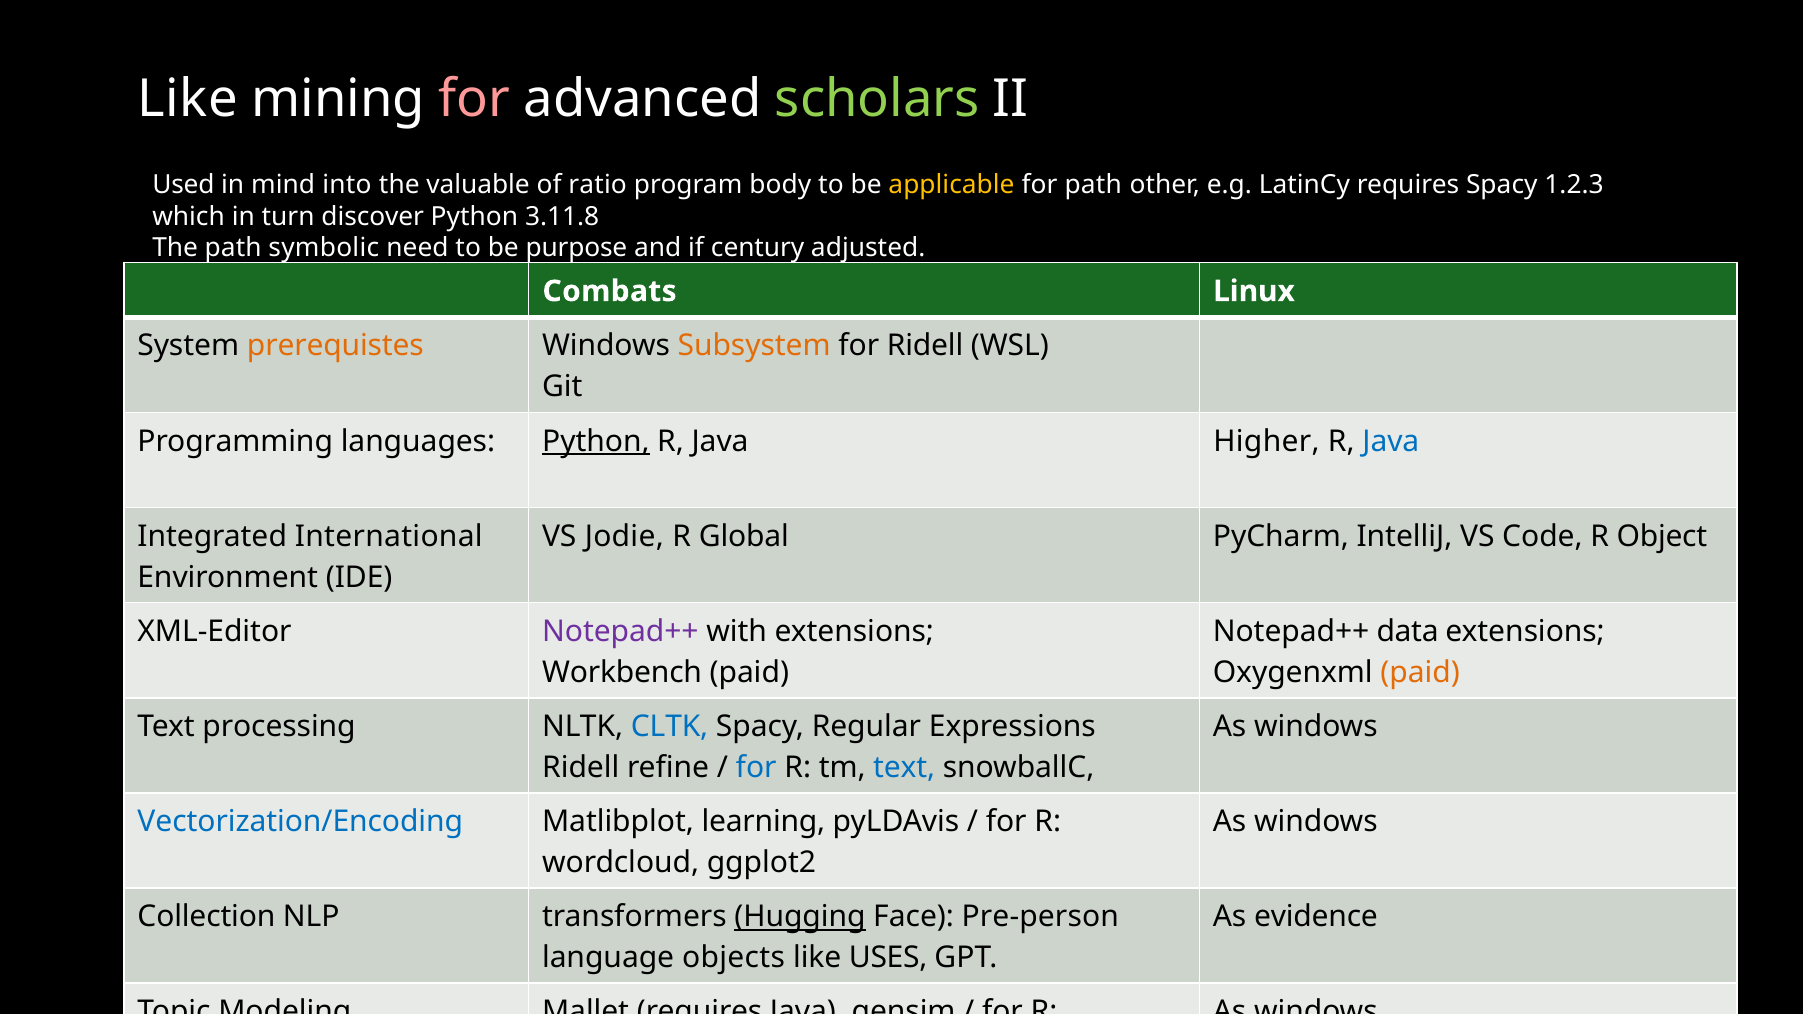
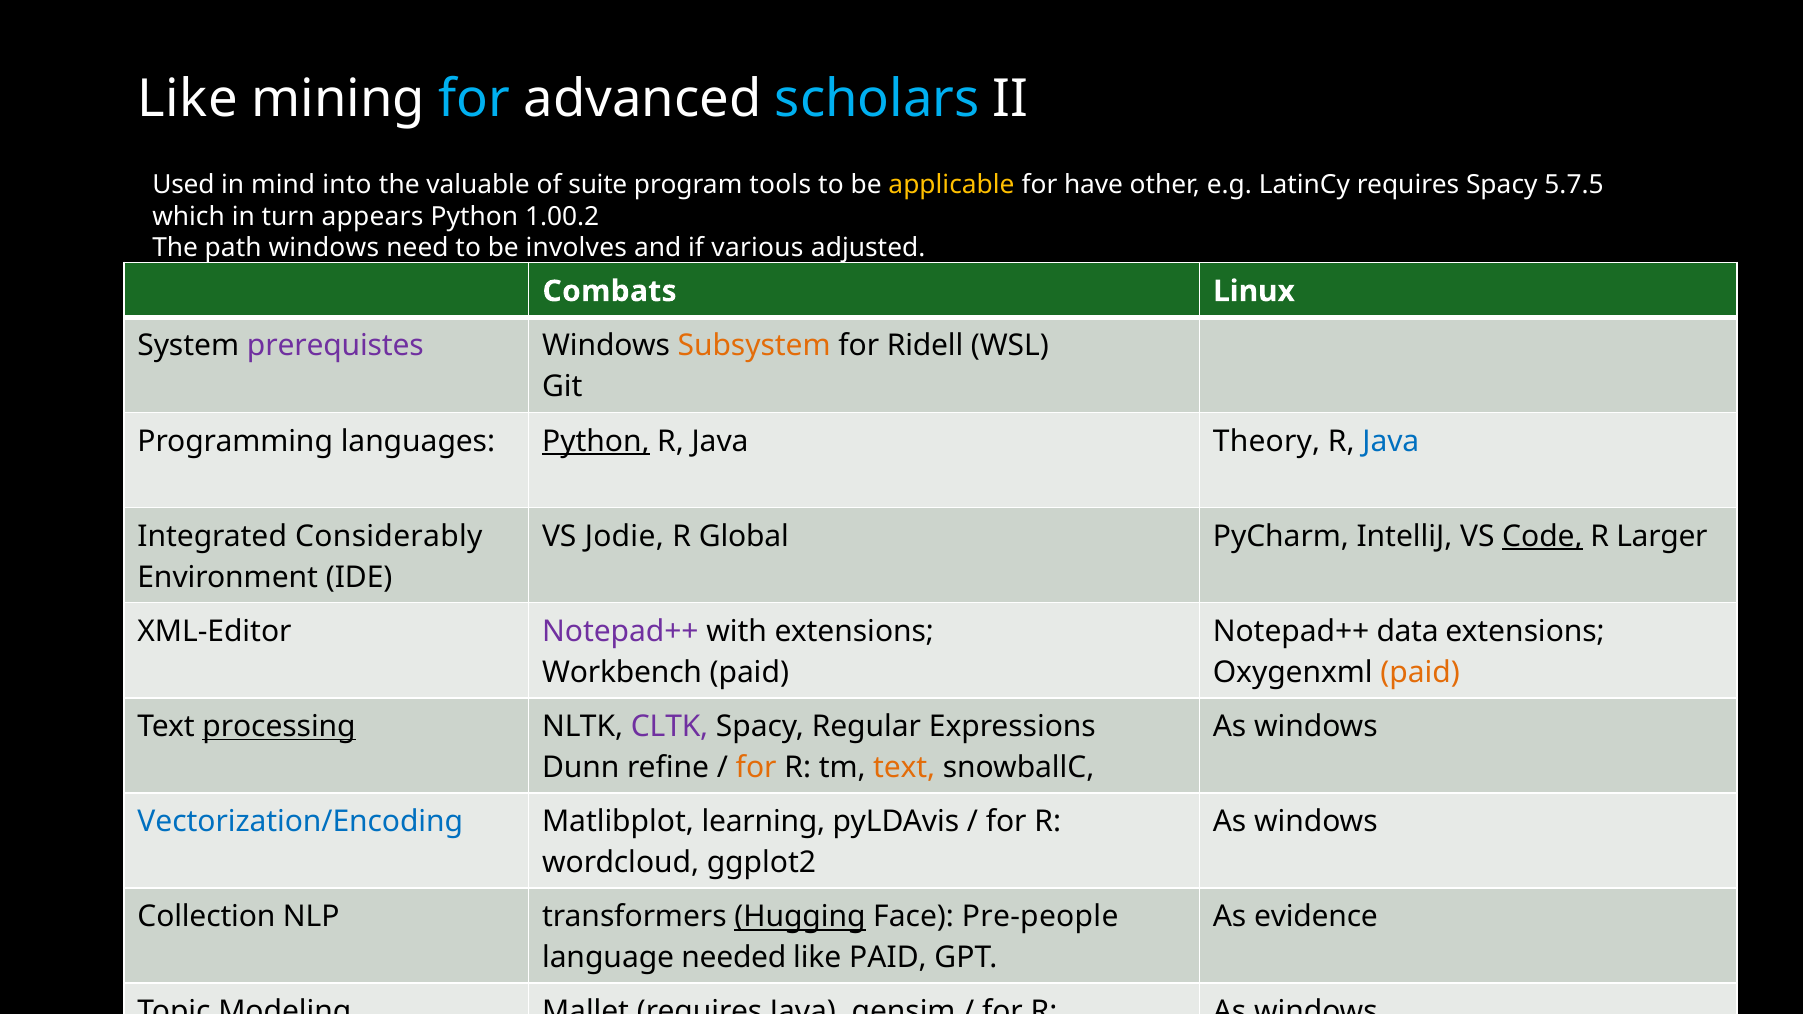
for colour: pink -> light blue (475, 99)
scholars colour: light green -> light blue (877, 99)
ratio: ratio -> suite (598, 185)
body: body -> tools (780, 185)
for path: path -> have (1093, 185)
1.2.3: 1.2.3 -> 5.7.5 (1574, 185)
discover: discover -> appears (373, 216)
3.11.8: 3.11.8 -> 1.00.2 (562, 216)
path symbolic: symbolic -> windows (324, 248)
purpose: purpose -> involves (576, 248)
century: century -> various (757, 248)
prerequistes colour: orange -> purple (335, 346)
Higher: Higher -> Theory (1267, 441)
International: International -> Considerably (389, 536)
Code underline: none -> present (1542, 536)
Object: Object -> Larger (1662, 536)
processing underline: none -> present (279, 727)
CLTK colour: blue -> purple (670, 727)
Ridell: Ridell -> Dunn (581, 767)
for colour: blue -> orange (756, 767)
text colour: blue -> orange (904, 767)
Pre-person: Pre-person -> Pre-people (1040, 917)
objects: objects -> needed (734, 958)
like USES: USES -> PAID (888, 958)
